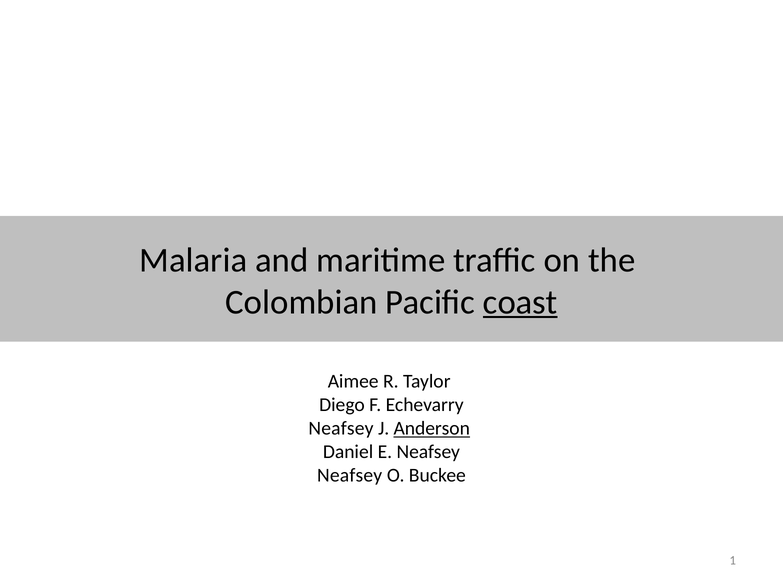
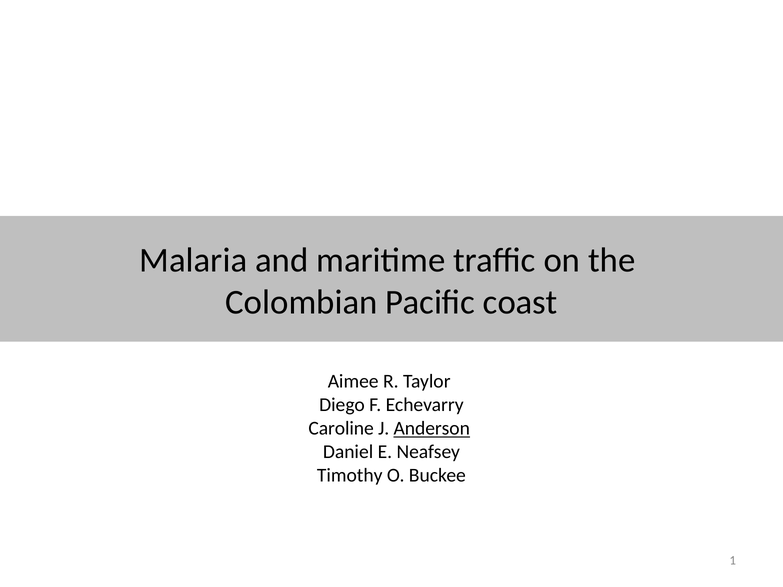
coast underline: present -> none (520, 302)
Neafsey: Neafsey -> Caroline (341, 429)
Neafsey: Neafsey -> Timothy (350, 476)
